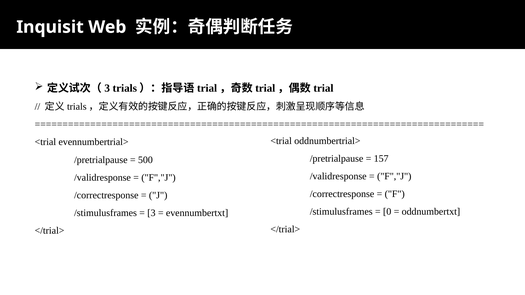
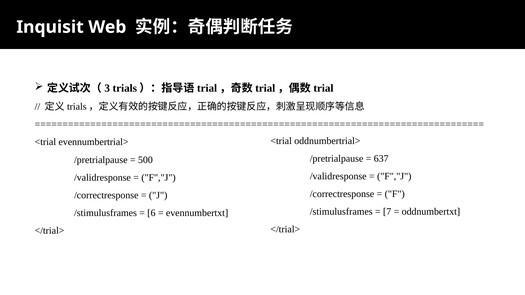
157: 157 -> 637 (381, 159)
0: 0 -> 7 (387, 212)
3: 3 -> 6 (151, 213)
